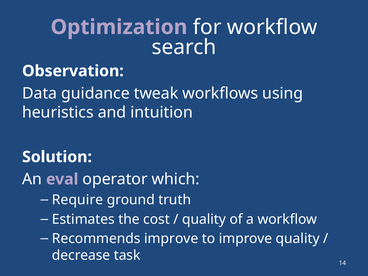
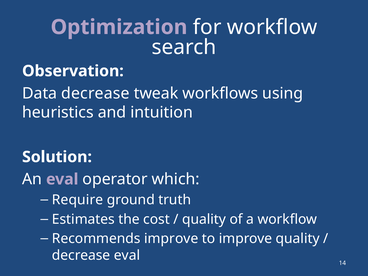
Data guidance: guidance -> decrease (95, 93)
decrease task: task -> eval (127, 255)
